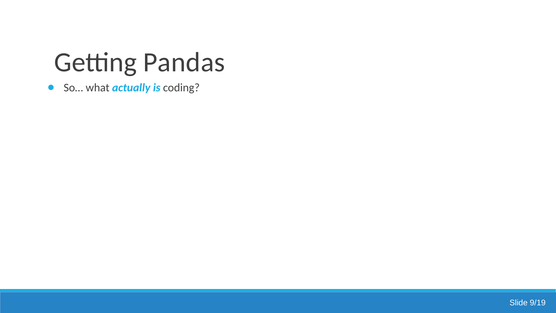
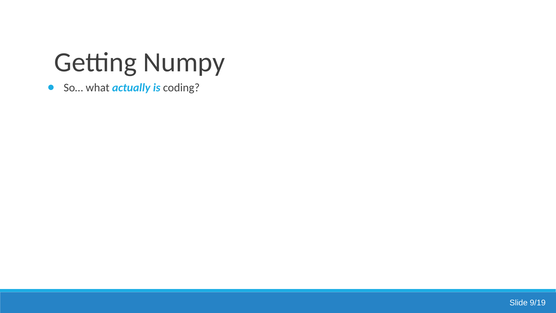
Pandas: Pandas -> Numpy (184, 62)
